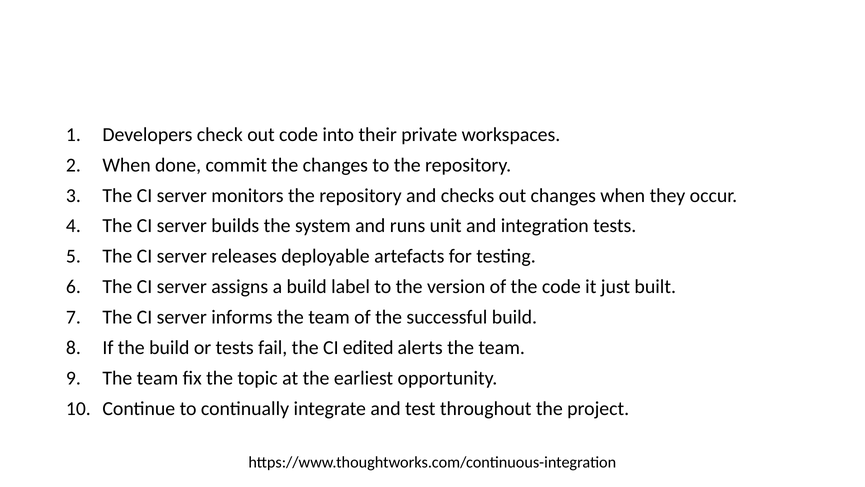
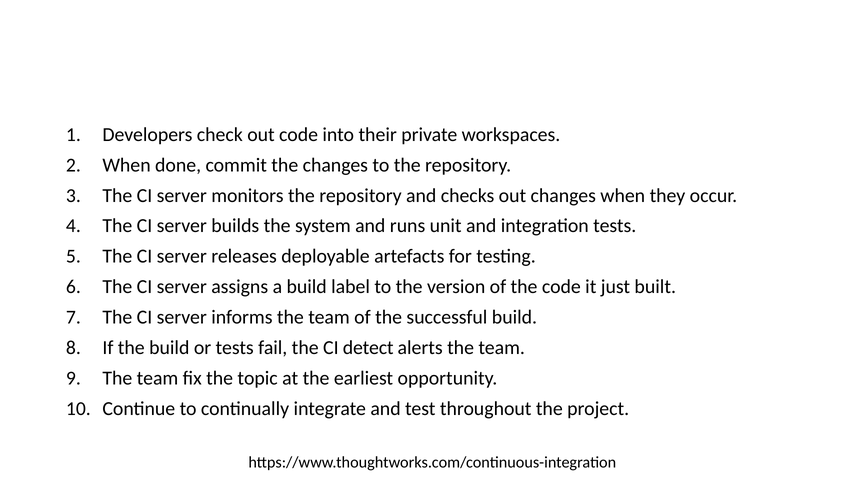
edited: edited -> detect (368, 347)
